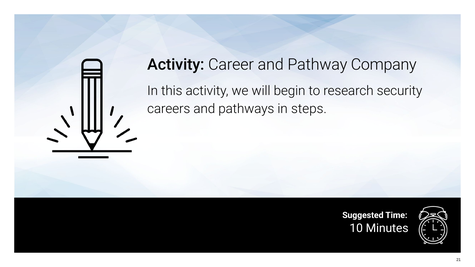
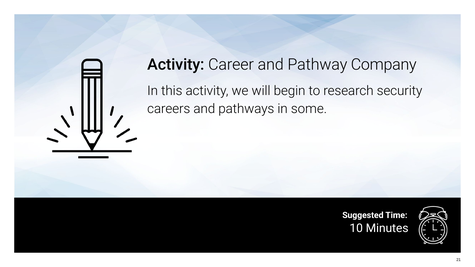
steps: steps -> some (309, 109)
